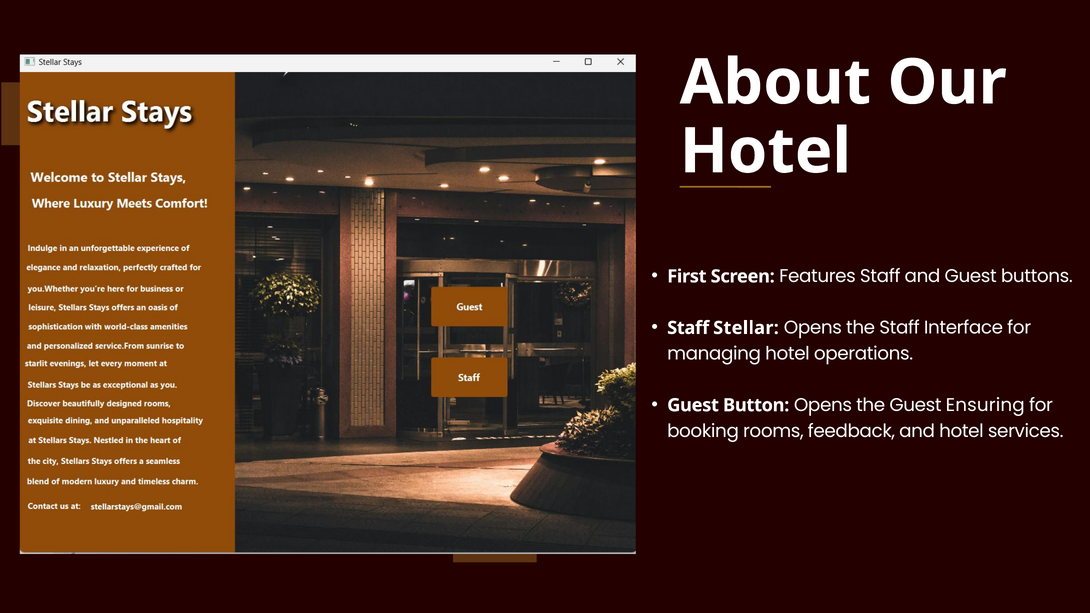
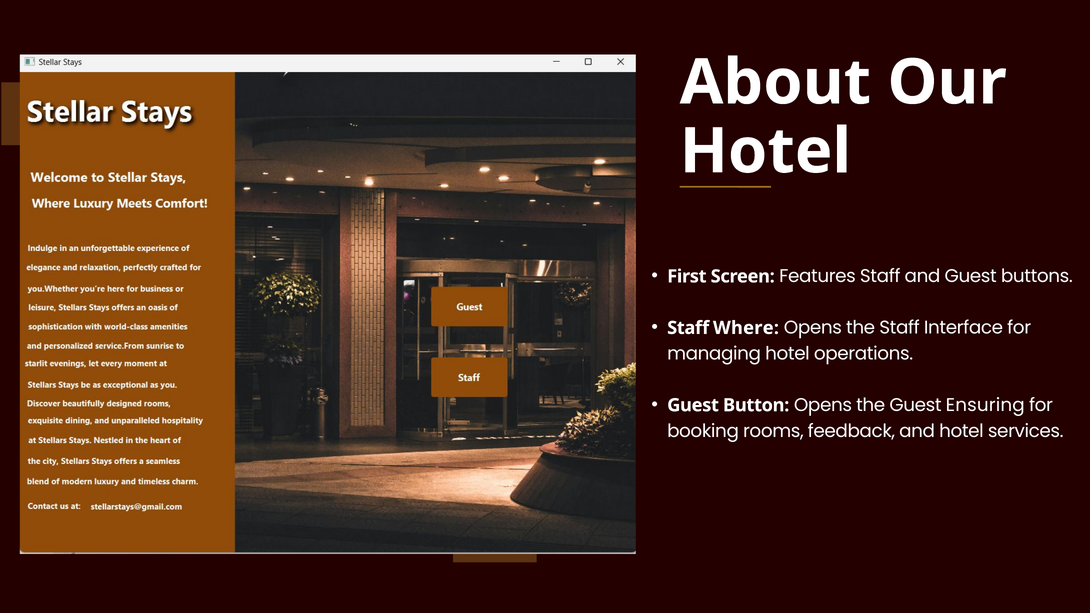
Stellar: Stellar -> Where (746, 328)
